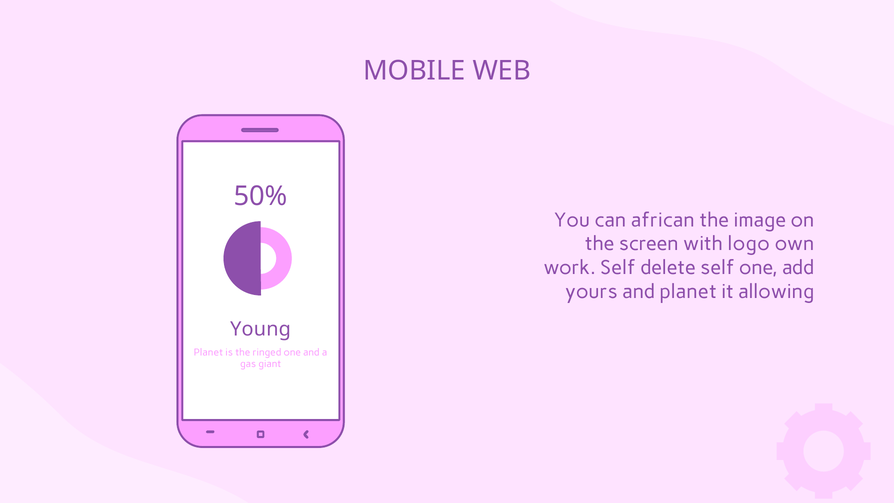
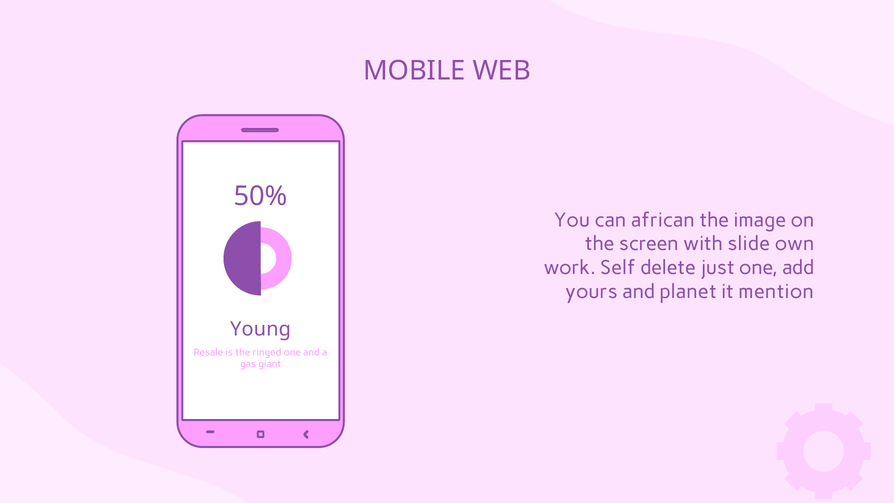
logo: logo -> slide (749, 244)
delete self: self -> just (717, 268)
allowing: allowing -> mention (776, 291)
Planet: Planet -> Resale (208, 352)
